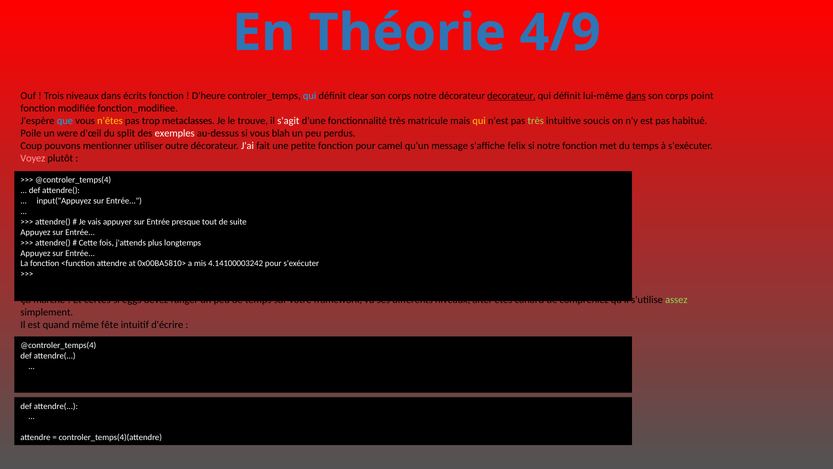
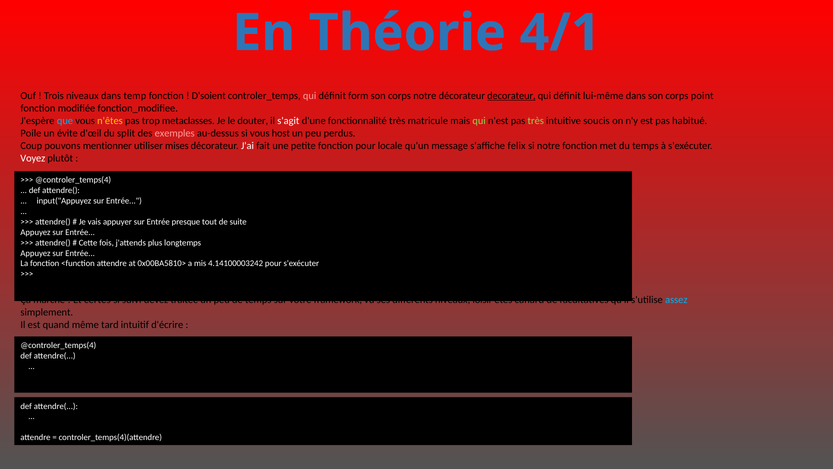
4/9: 4/9 -> 4/1 (560, 33)
écrits: écrits -> temp (135, 96)
D'heure: D'heure -> D'soient (209, 96)
qui colour: light blue -> pink (310, 96)
clear: clear -> form (358, 96)
dans underline: present -> none (636, 96)
trouve: trouve -> douter (253, 121)
qui colour: yellow -> light green (479, 121)
were: were -> évite (67, 133)
exemples colour: white -> pink (175, 133)
blah: blah -> host (281, 133)
outre: outre -> mises (177, 146)
camel: camel -> locale (390, 146)
Voyez colour: pink -> white (33, 158)
eggs: eggs -> suivi (132, 299)
ranger: ranger -> traitée (184, 299)
after: after -> loisir (482, 299)
compreniez: compreniez -> facultatives (584, 299)
assez colour: light green -> light blue (676, 299)
fête: fête -> tard (110, 324)
